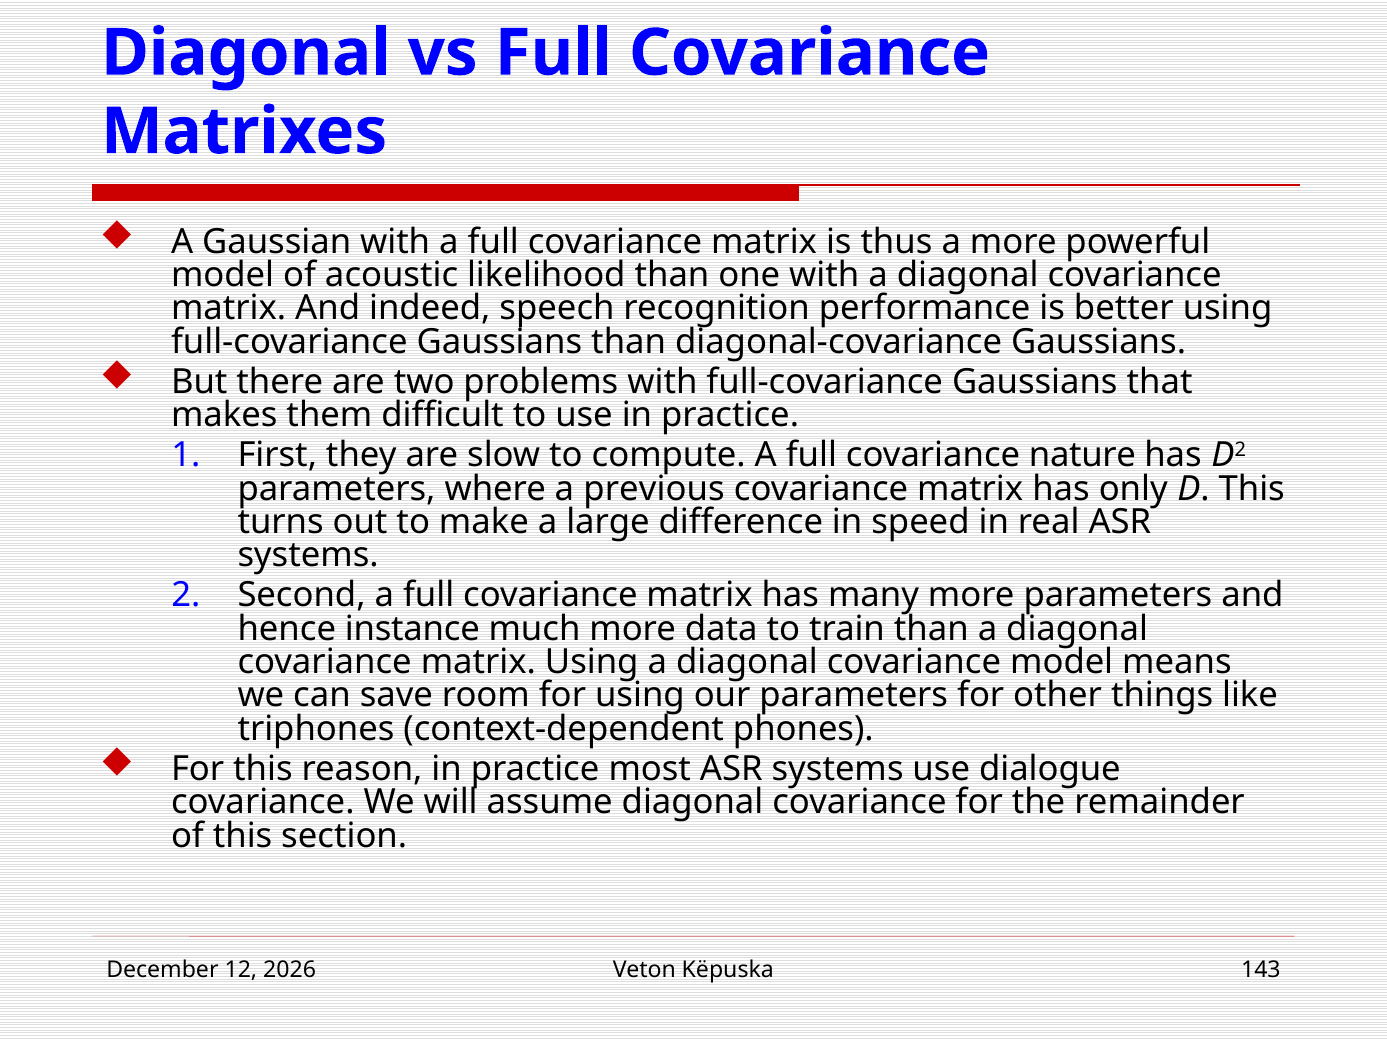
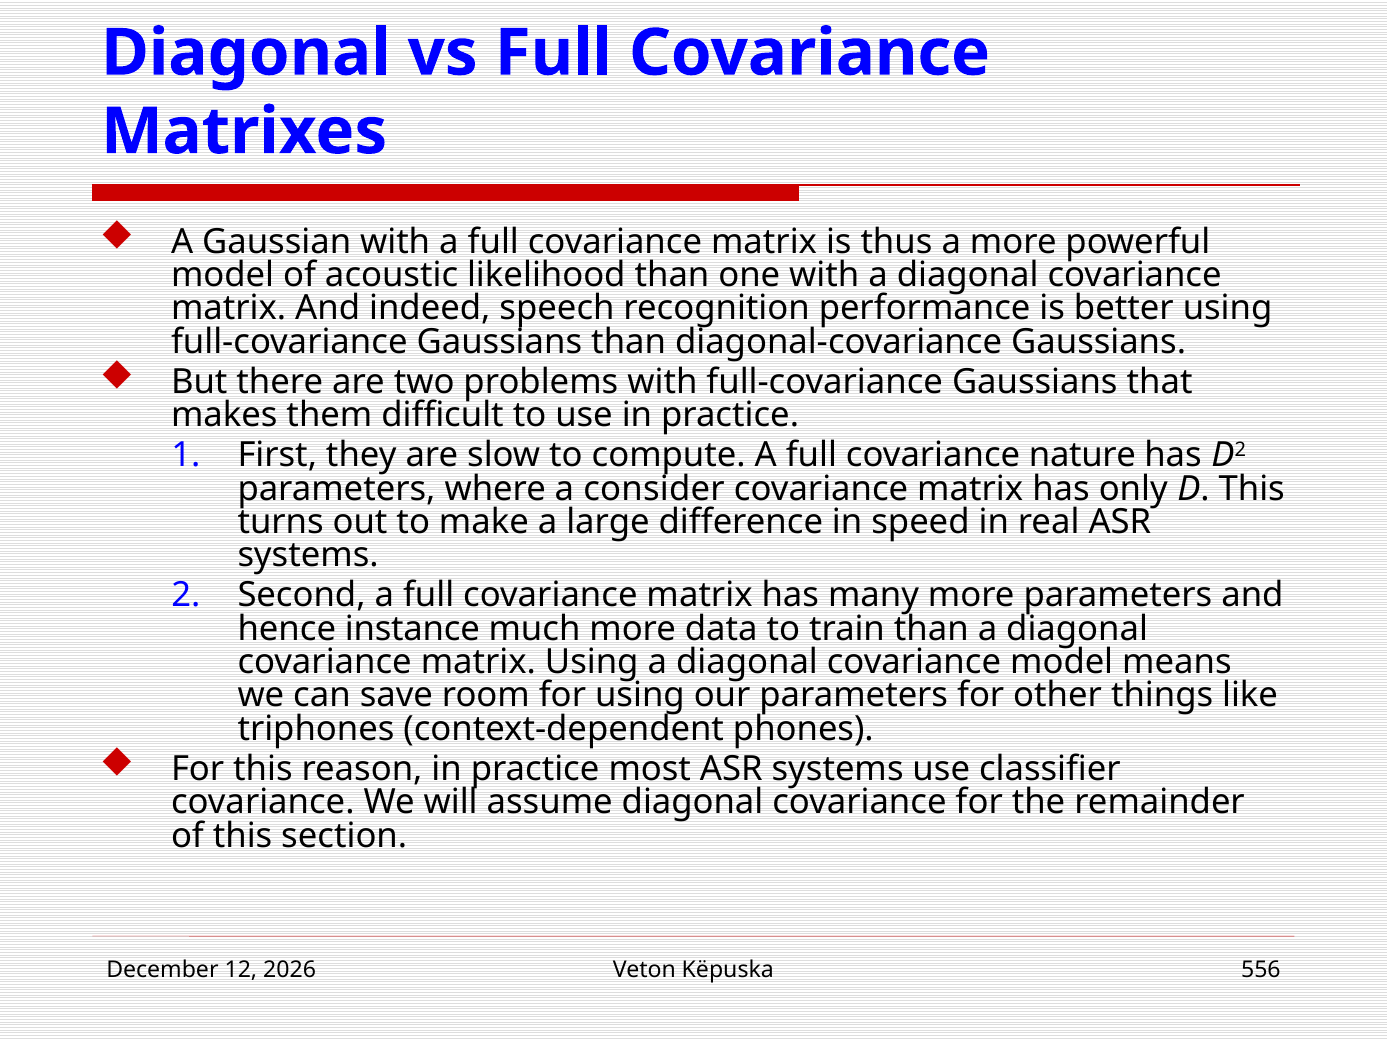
previous: previous -> consider (654, 489)
dialogue: dialogue -> classifier (1050, 769)
143: 143 -> 556 (1261, 970)
